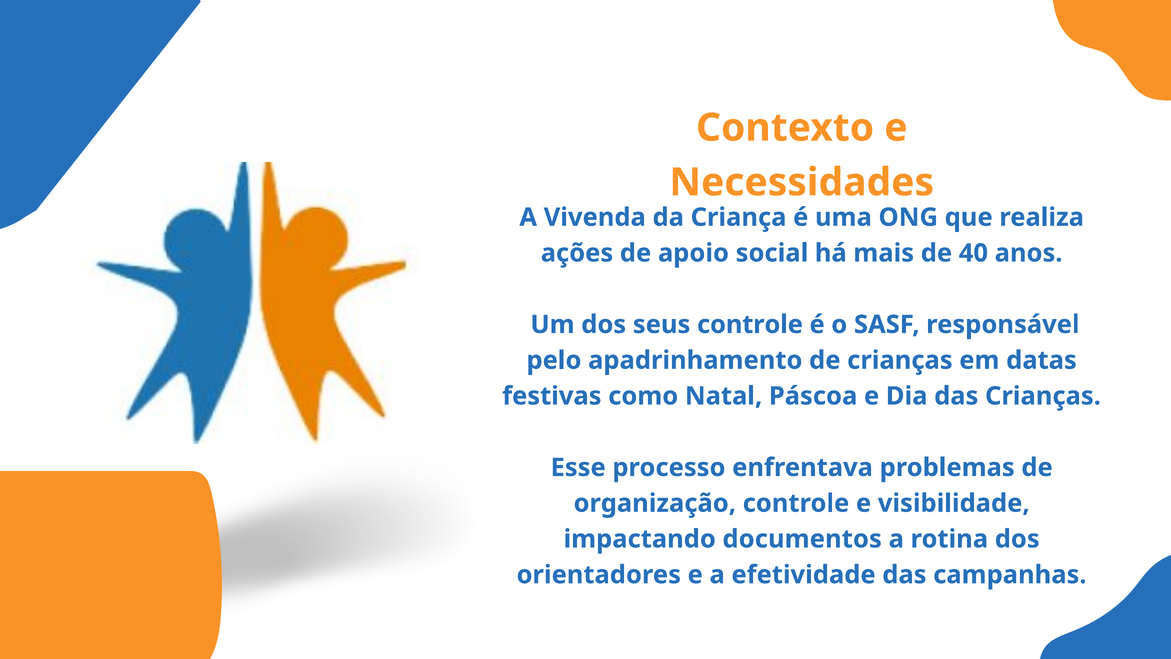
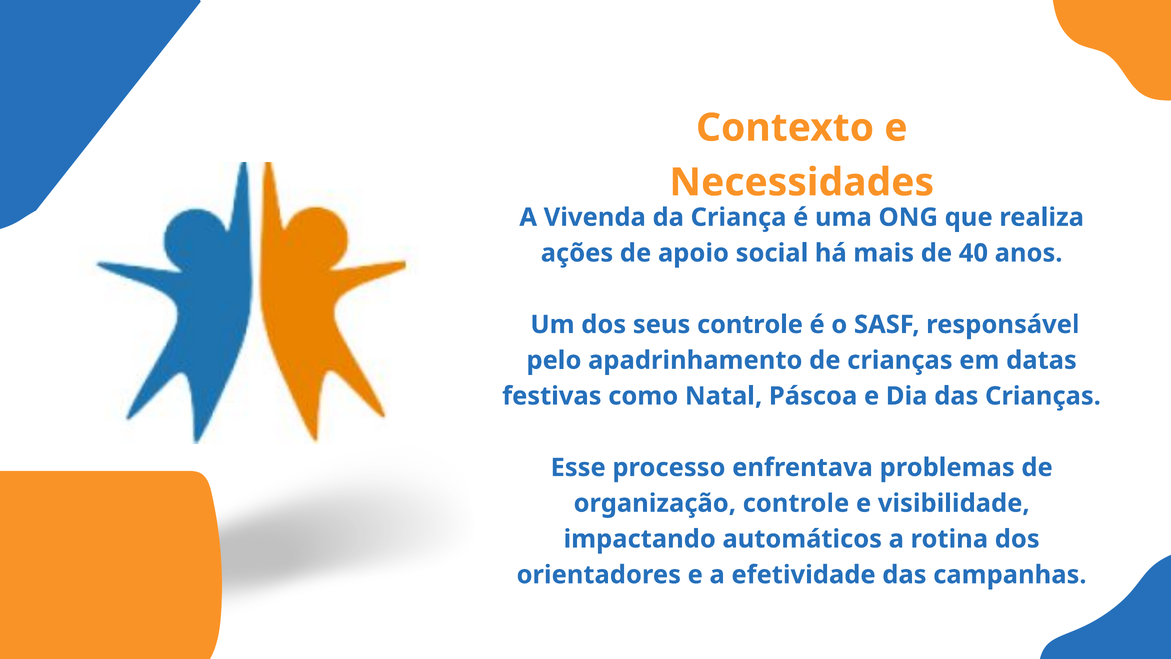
documentos: documentos -> automáticos (802, 539)
